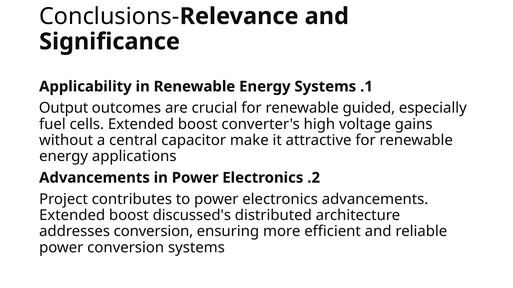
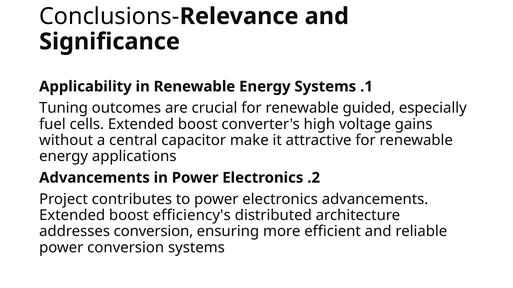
Output: Output -> Tuning (64, 108)
discussed's: discussed's -> efficiency's (192, 216)
